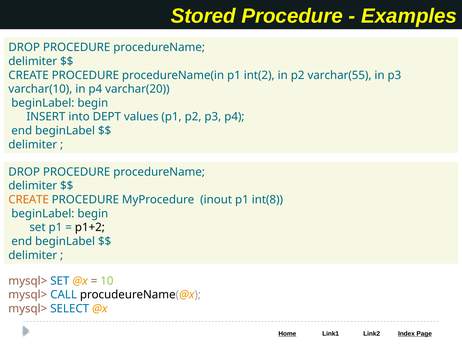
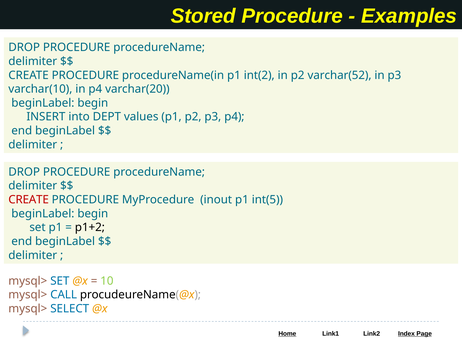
varchar(55: varchar(55 -> varchar(52 (340, 75)
CREATE colour: orange -> red (29, 199)
int(8: int(8 -> int(5 (267, 199)
